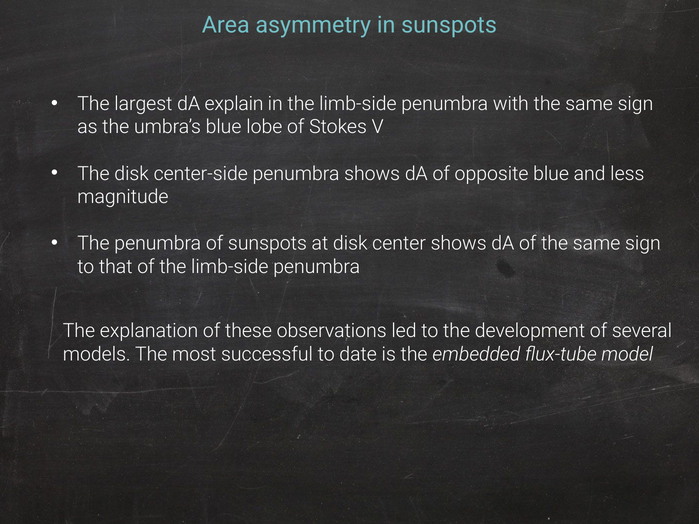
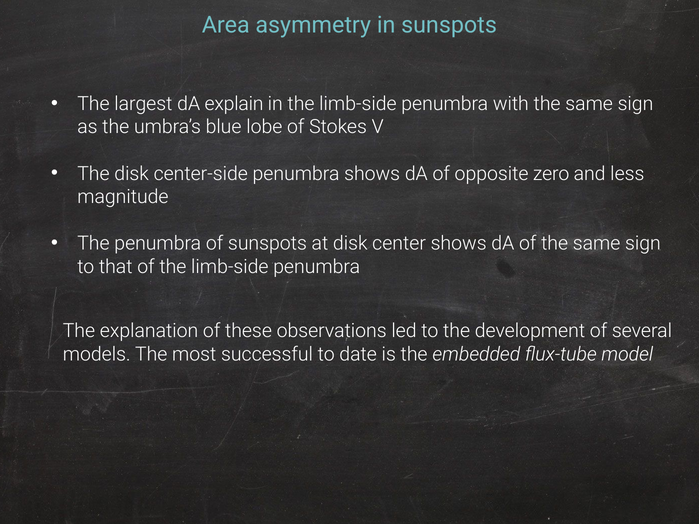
opposite blue: blue -> zero (551, 174)
